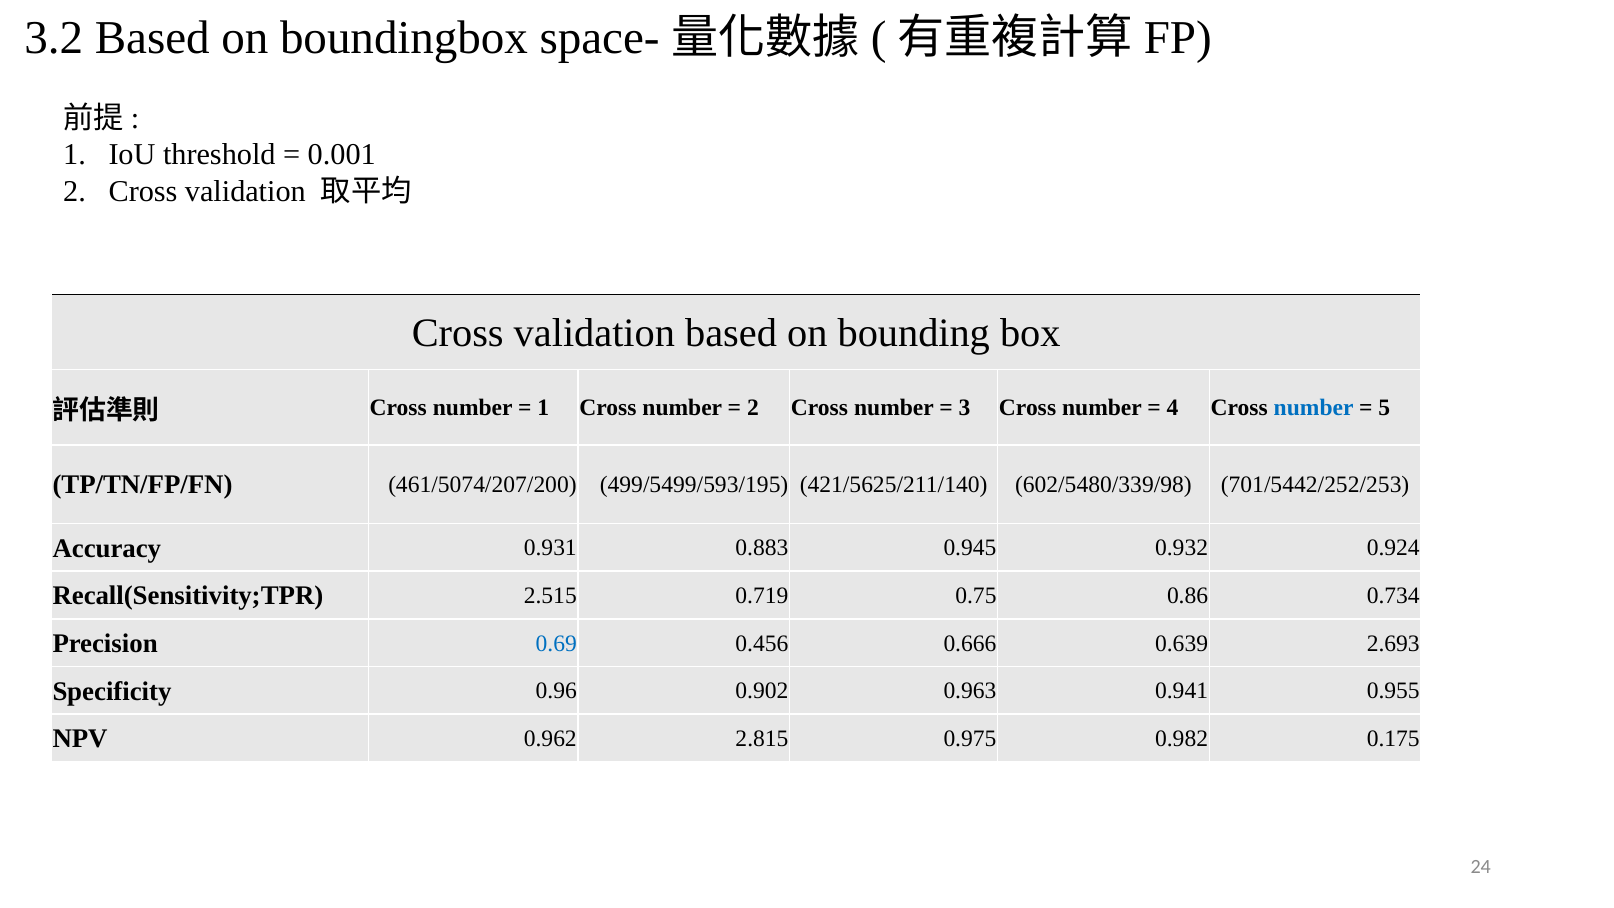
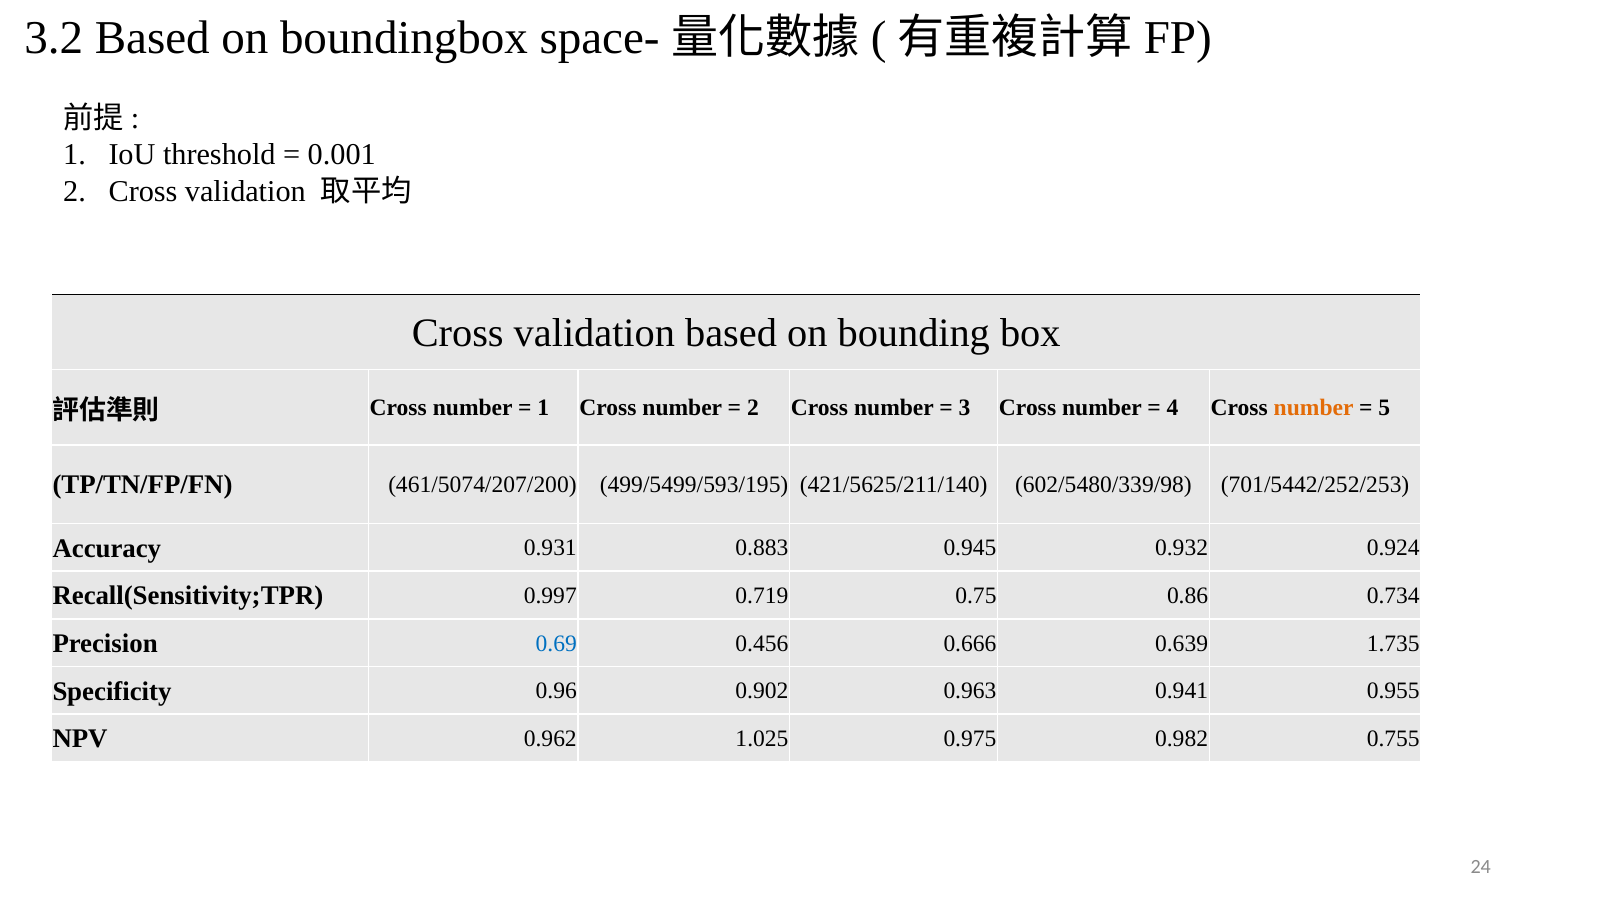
number colour: blue -> orange (1314, 408)
2.515: 2.515 -> 0.997 (550, 596)
2.693: 2.693 -> 1.735 (1393, 643)
2.815: 2.815 -> 1.025 (762, 739)
0.175: 0.175 -> 0.755 (1393, 739)
